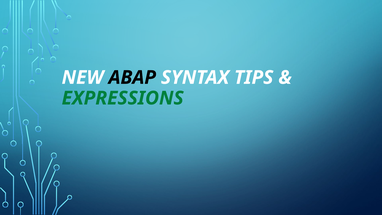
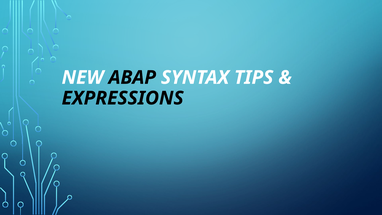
EXPRESSIONS colour: green -> black (123, 98)
